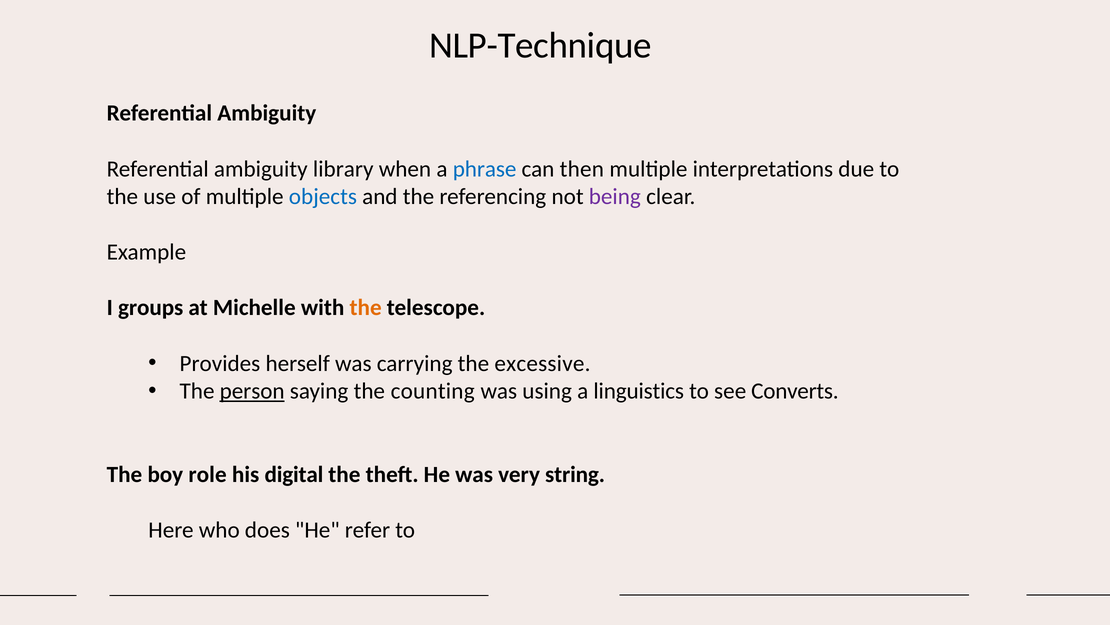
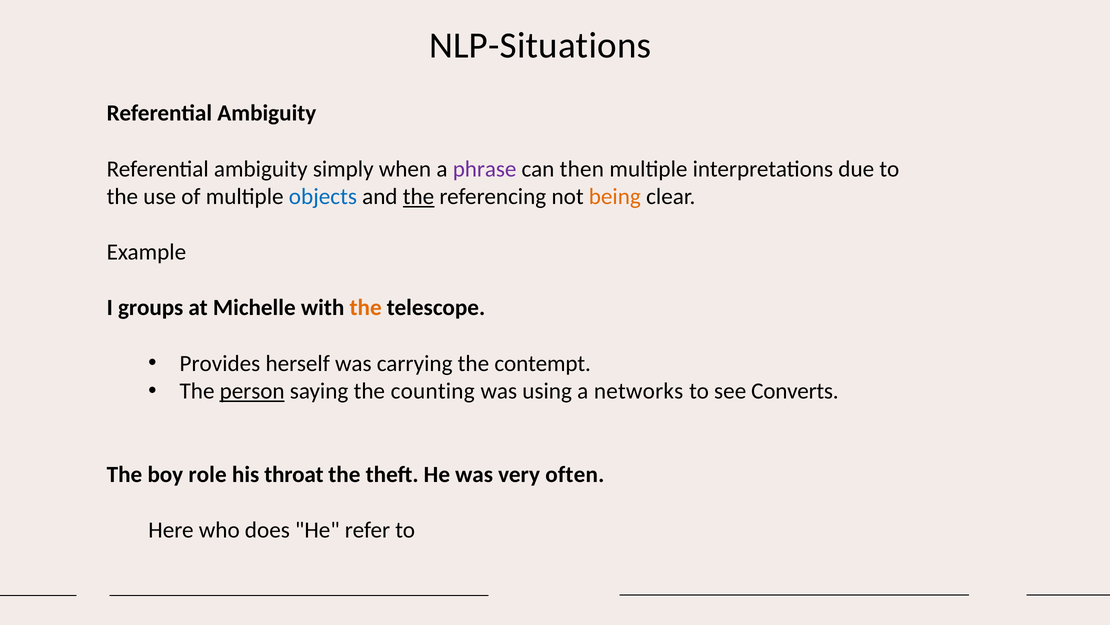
NLP-Technique: NLP-Technique -> NLP-Situations (540, 46)
library: library -> simply (343, 169)
phrase colour: blue -> purple (485, 169)
the underline: none -> present (419, 196)
being colour: purple -> orange (615, 196)
excessive: excessive -> contempt (543, 363)
linguistics: linguistics -> networks (639, 391)
digital: digital -> throat (294, 474)
string: string -> often (575, 474)
